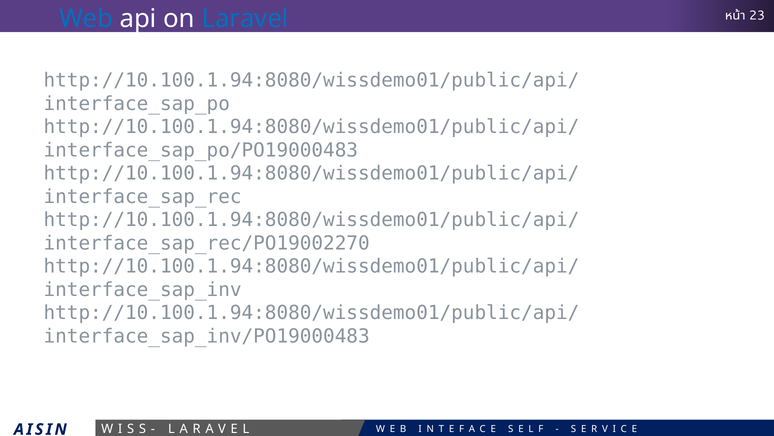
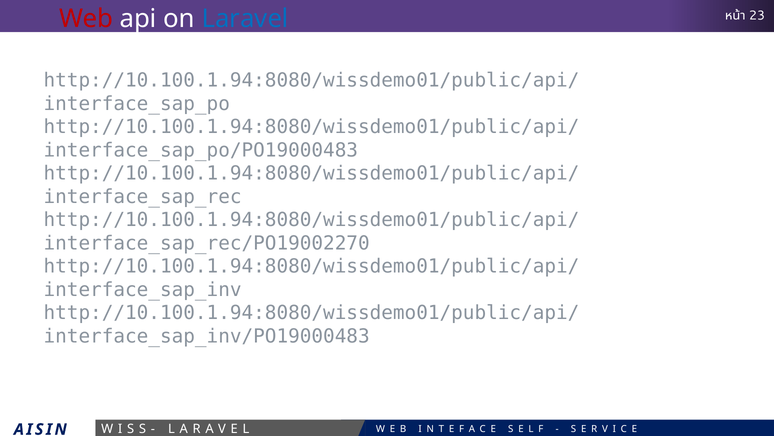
Web colour: blue -> red (86, 19)
